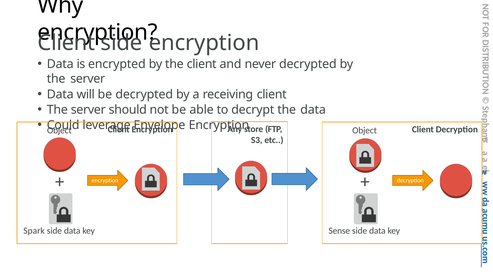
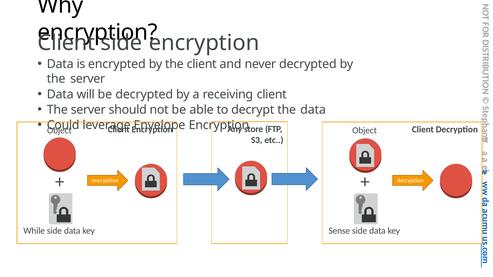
Spark: Spark -> While (34, 231)
